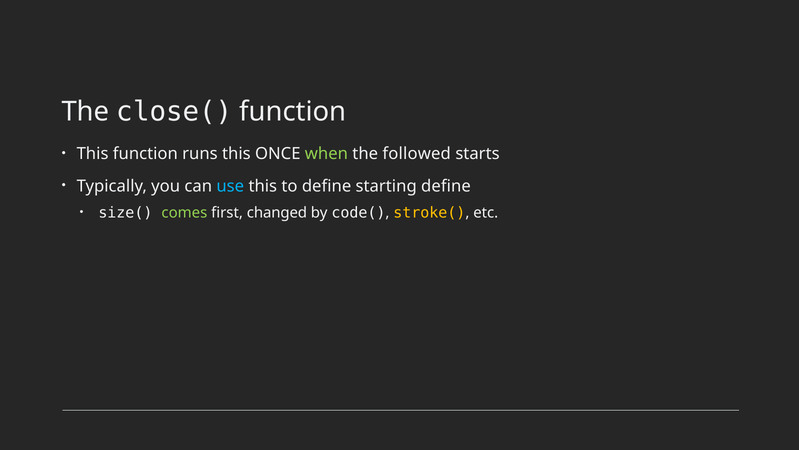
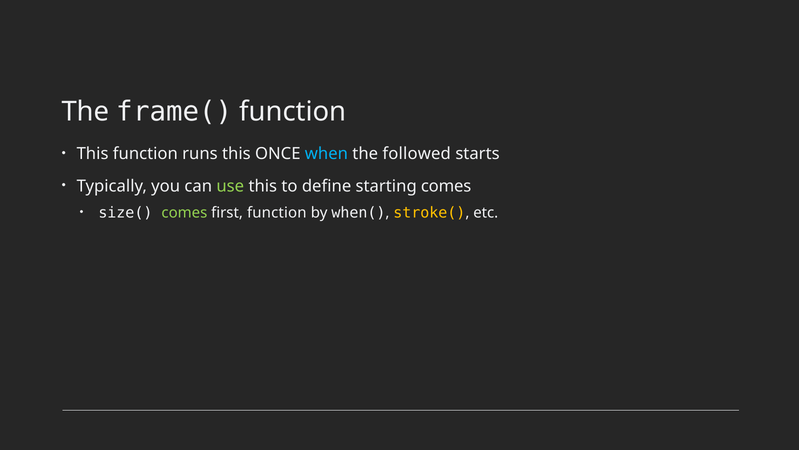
close(: close( -> frame( (174, 112)
when colour: light green -> light blue (326, 154)
use colour: light blue -> light green (230, 186)
starting define: define -> comes (446, 186)
first changed: changed -> function (277, 212)
code(: code( -> when( (358, 212)
